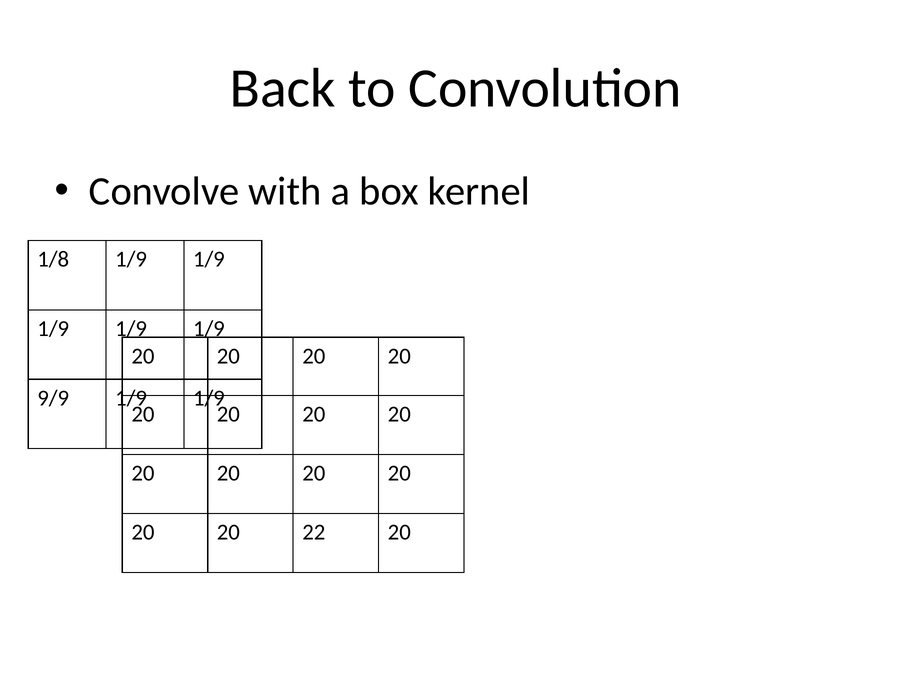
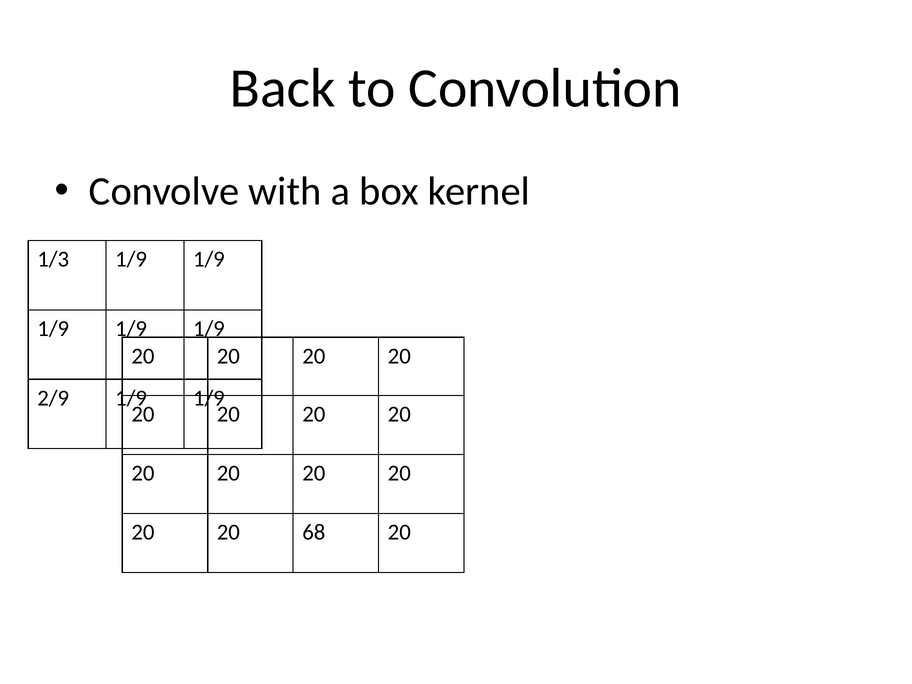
1/8: 1/8 -> 1/3 (53, 259)
9/9: 9/9 -> 2/9 (53, 398)
22: 22 -> 68 (314, 532)
